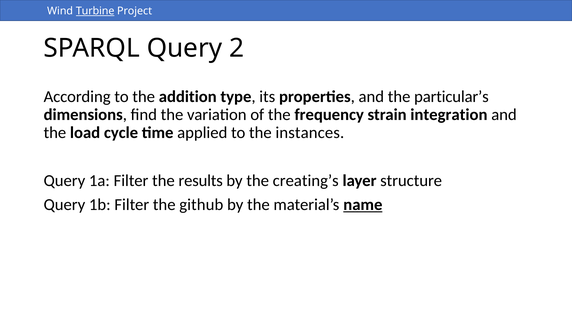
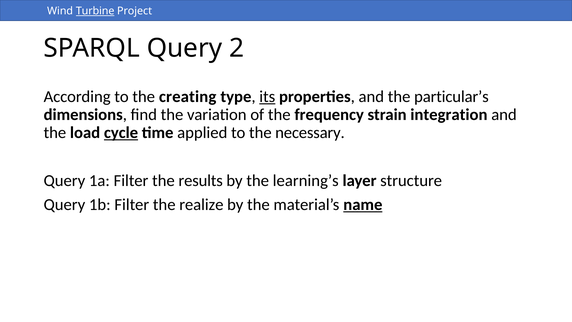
addition: addition -> creating (188, 97)
its underline: none -> present (267, 97)
cycle underline: none -> present (121, 133)
instances: instances -> necessary (310, 133)
creating’s: creating’s -> learning’s (306, 181)
github: github -> realize (201, 204)
